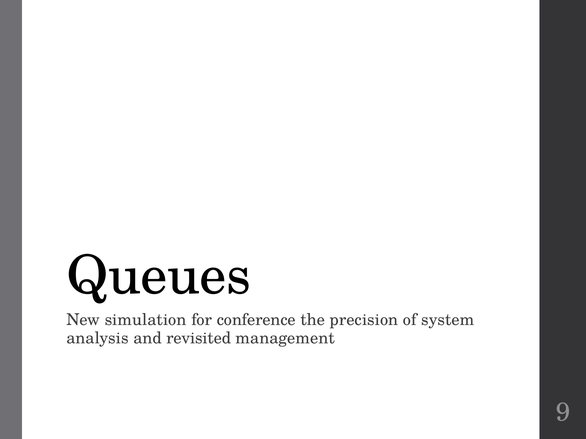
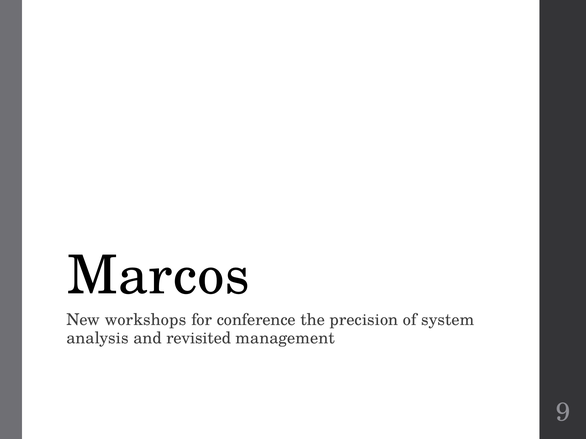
Queues: Queues -> Marcos (158, 276)
simulation: simulation -> workshops (146, 320)
